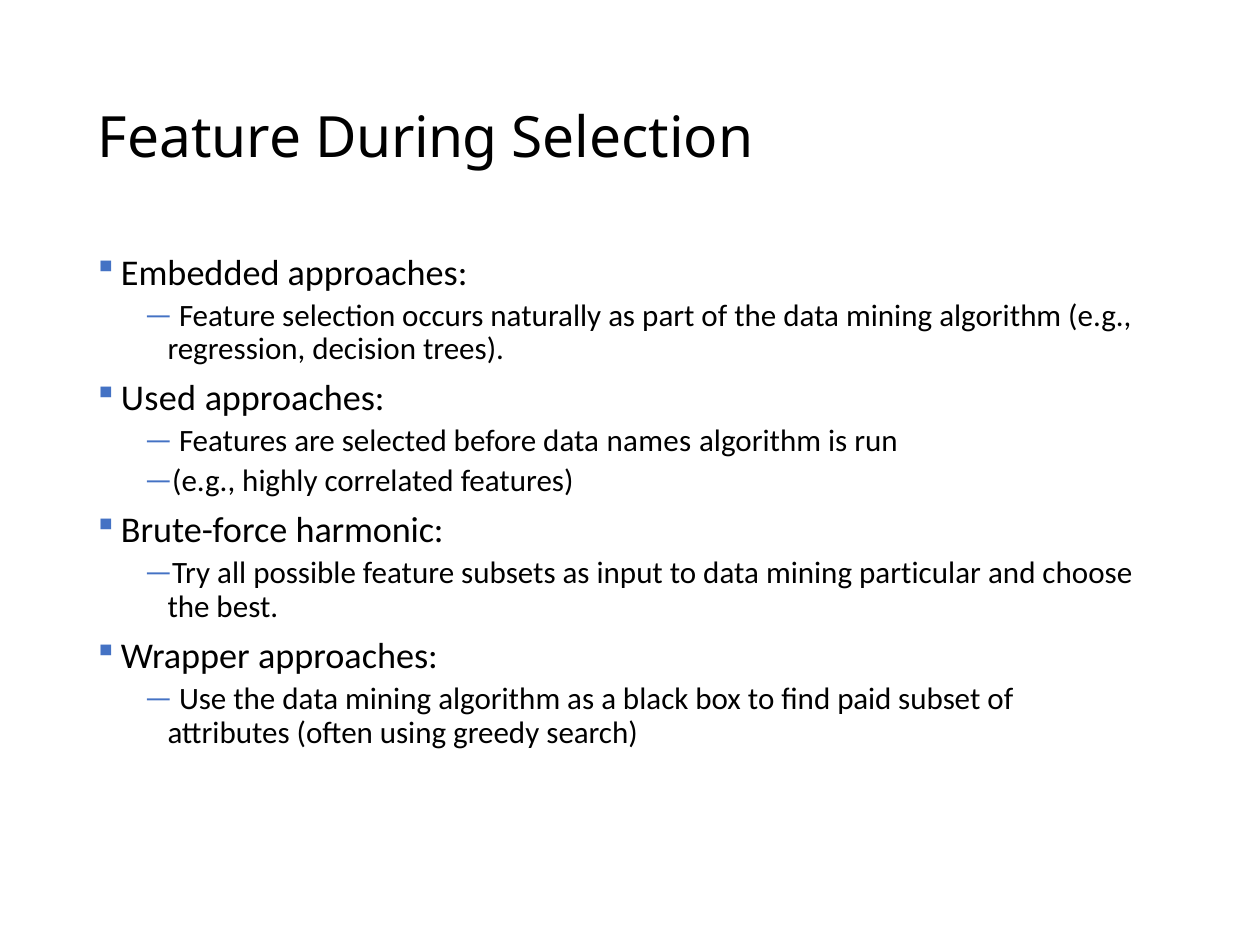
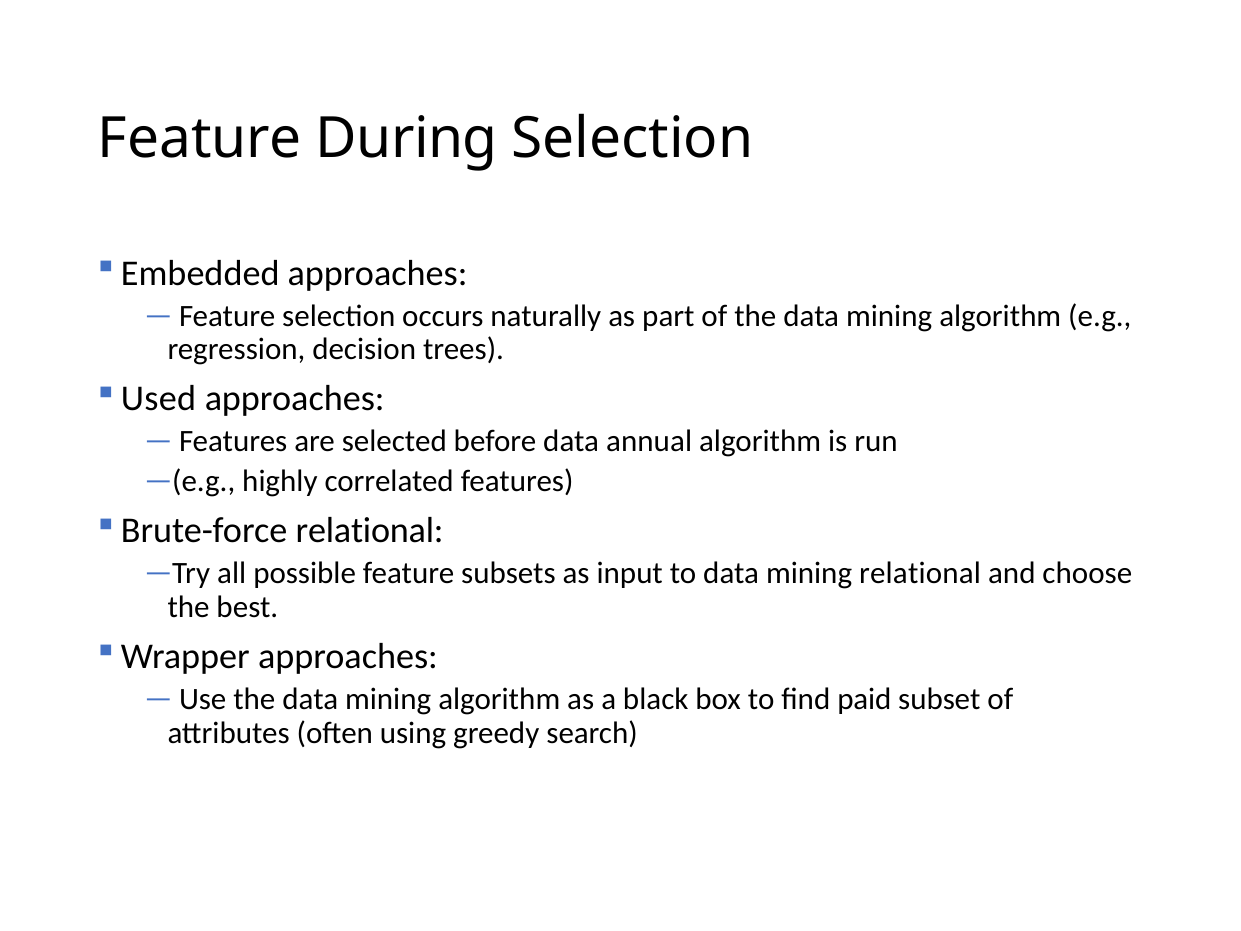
names: names -> annual (649, 442)
Brute-force harmonic: harmonic -> relational (370, 531)
mining particular: particular -> relational (920, 574)
